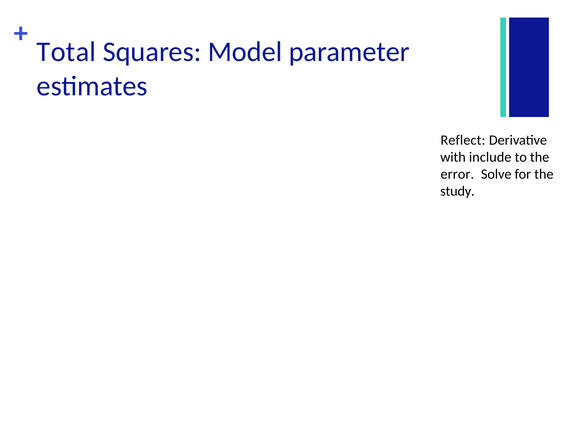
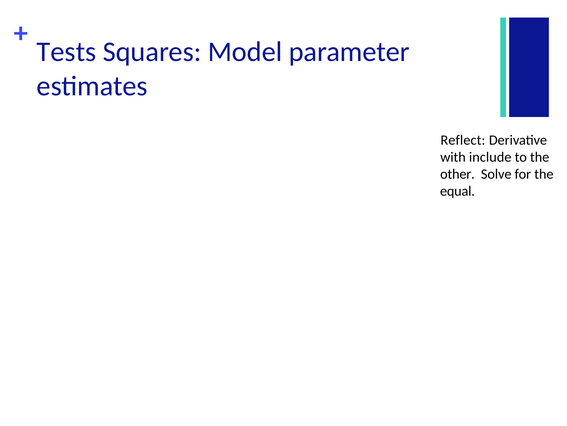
Total: Total -> Tests (66, 52)
error: error -> other (457, 174)
study: study -> equal (457, 191)
